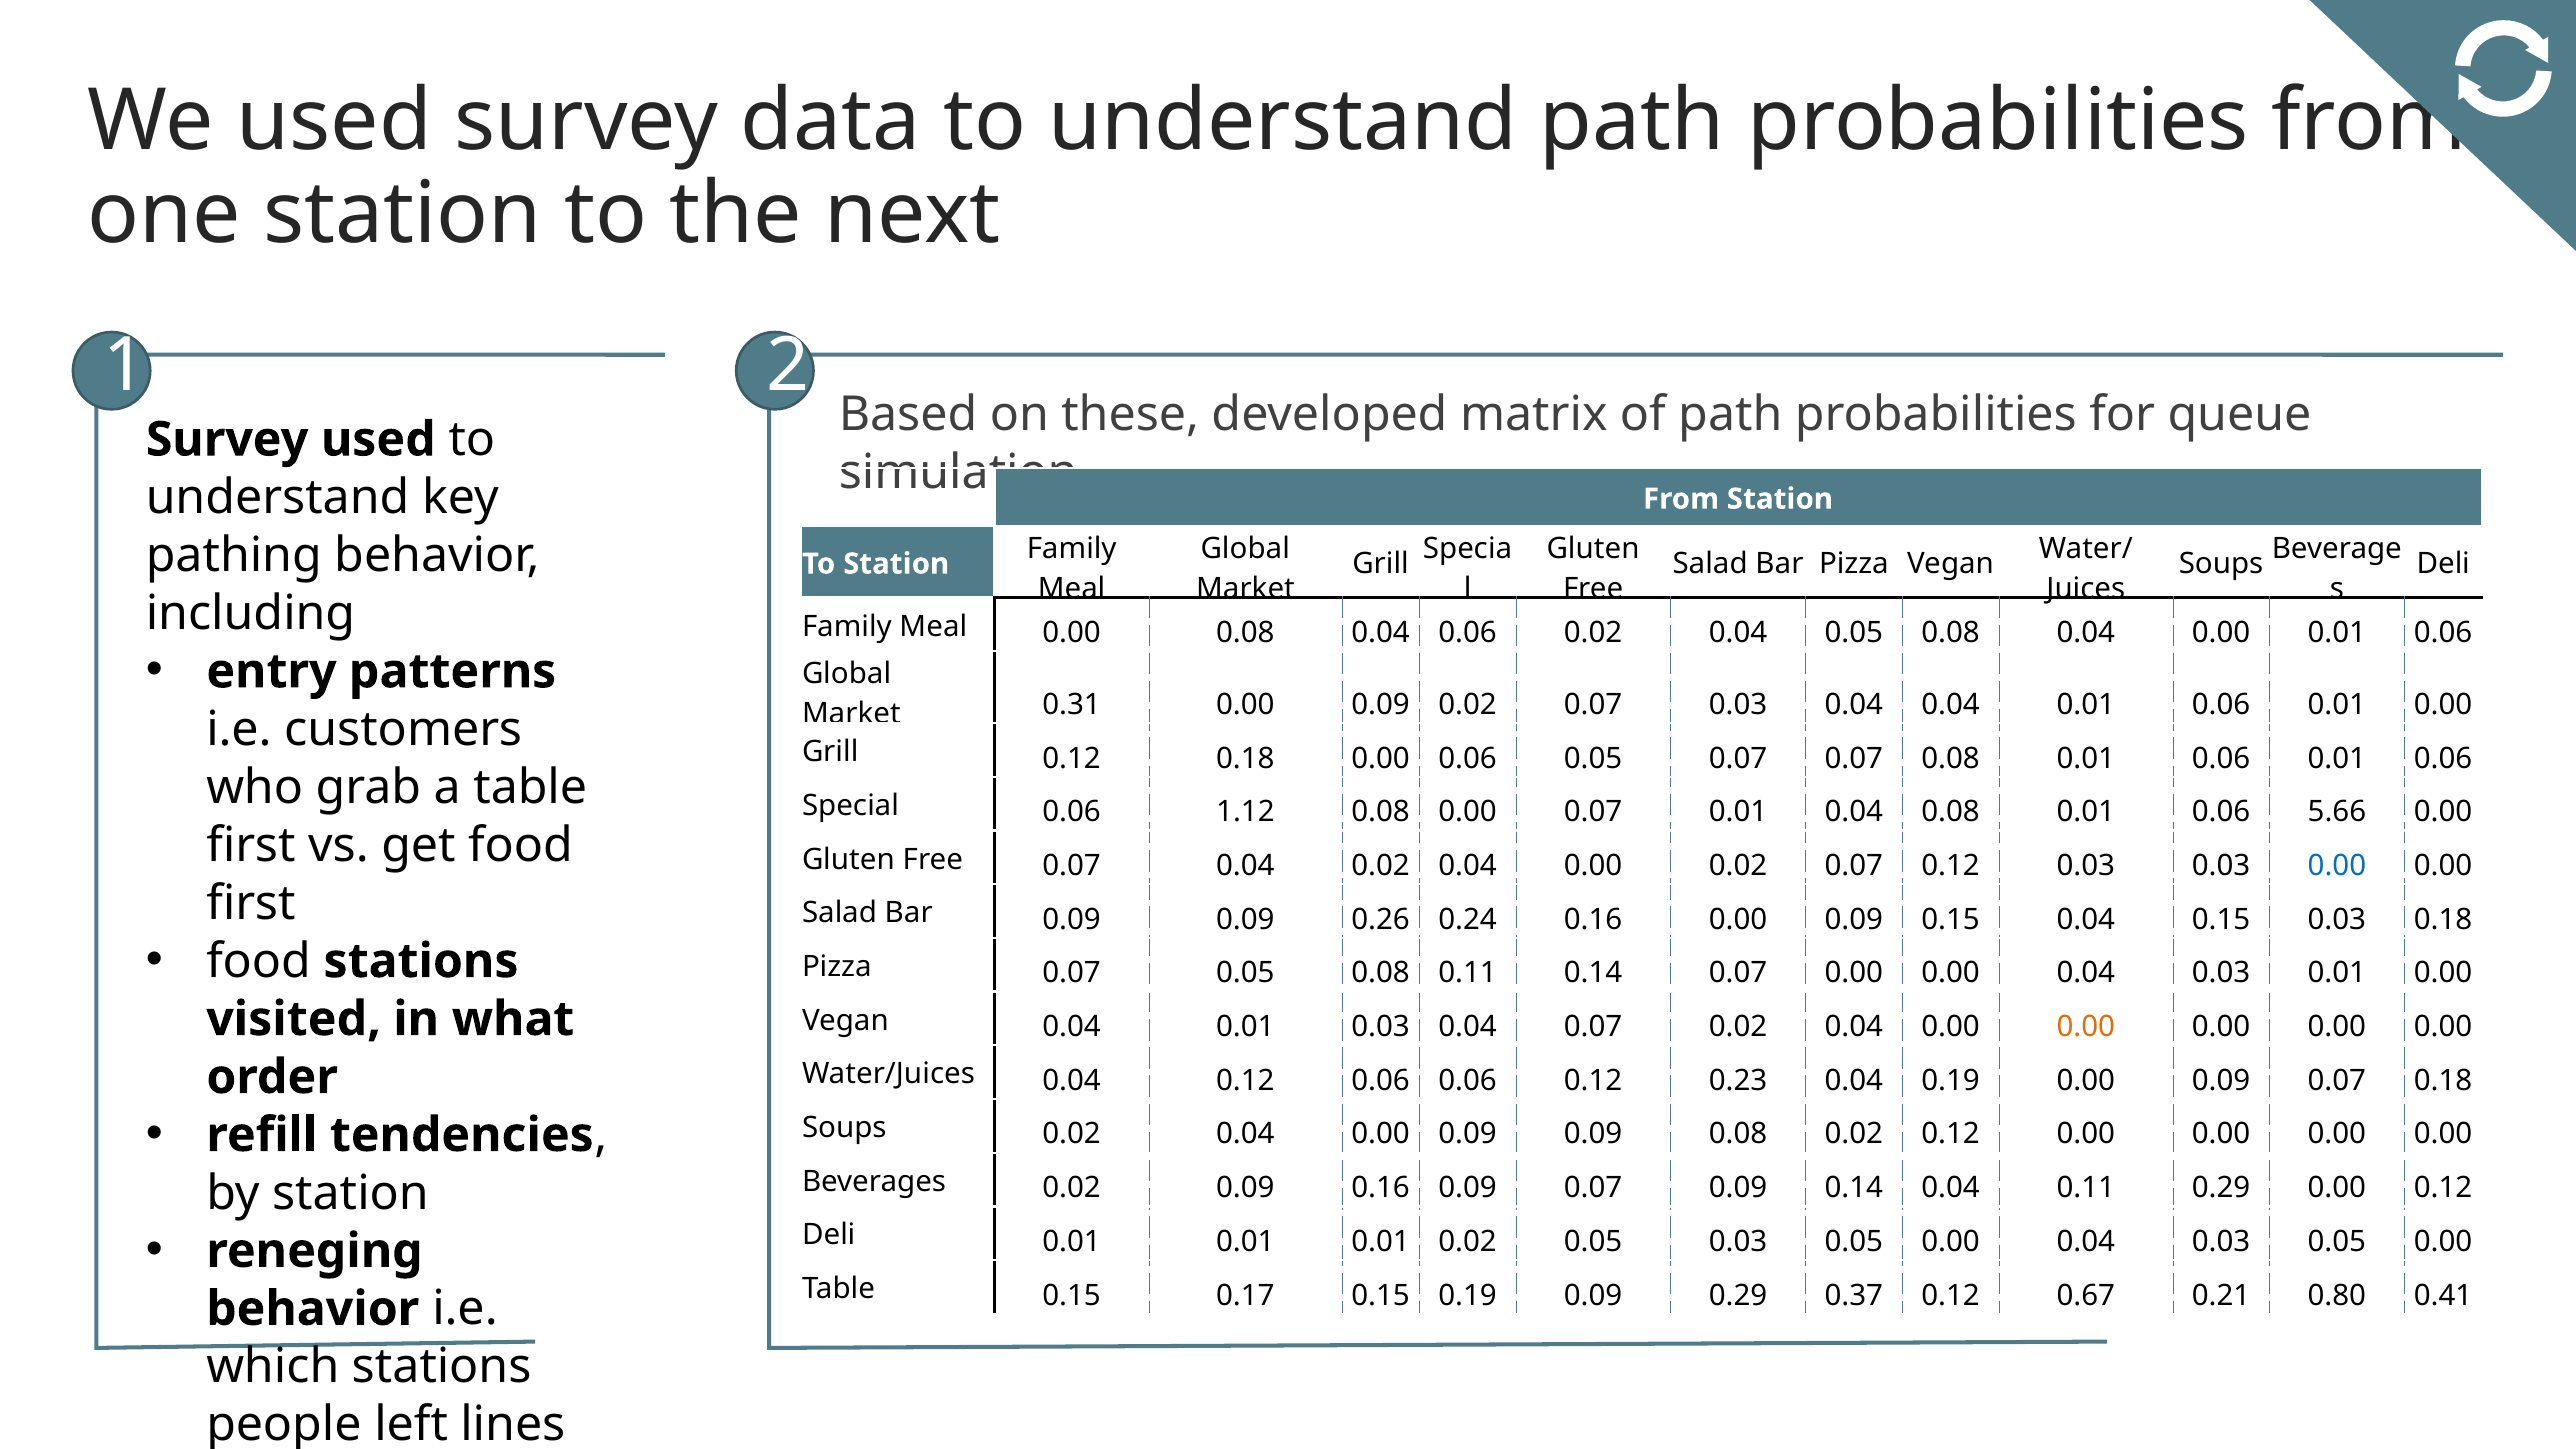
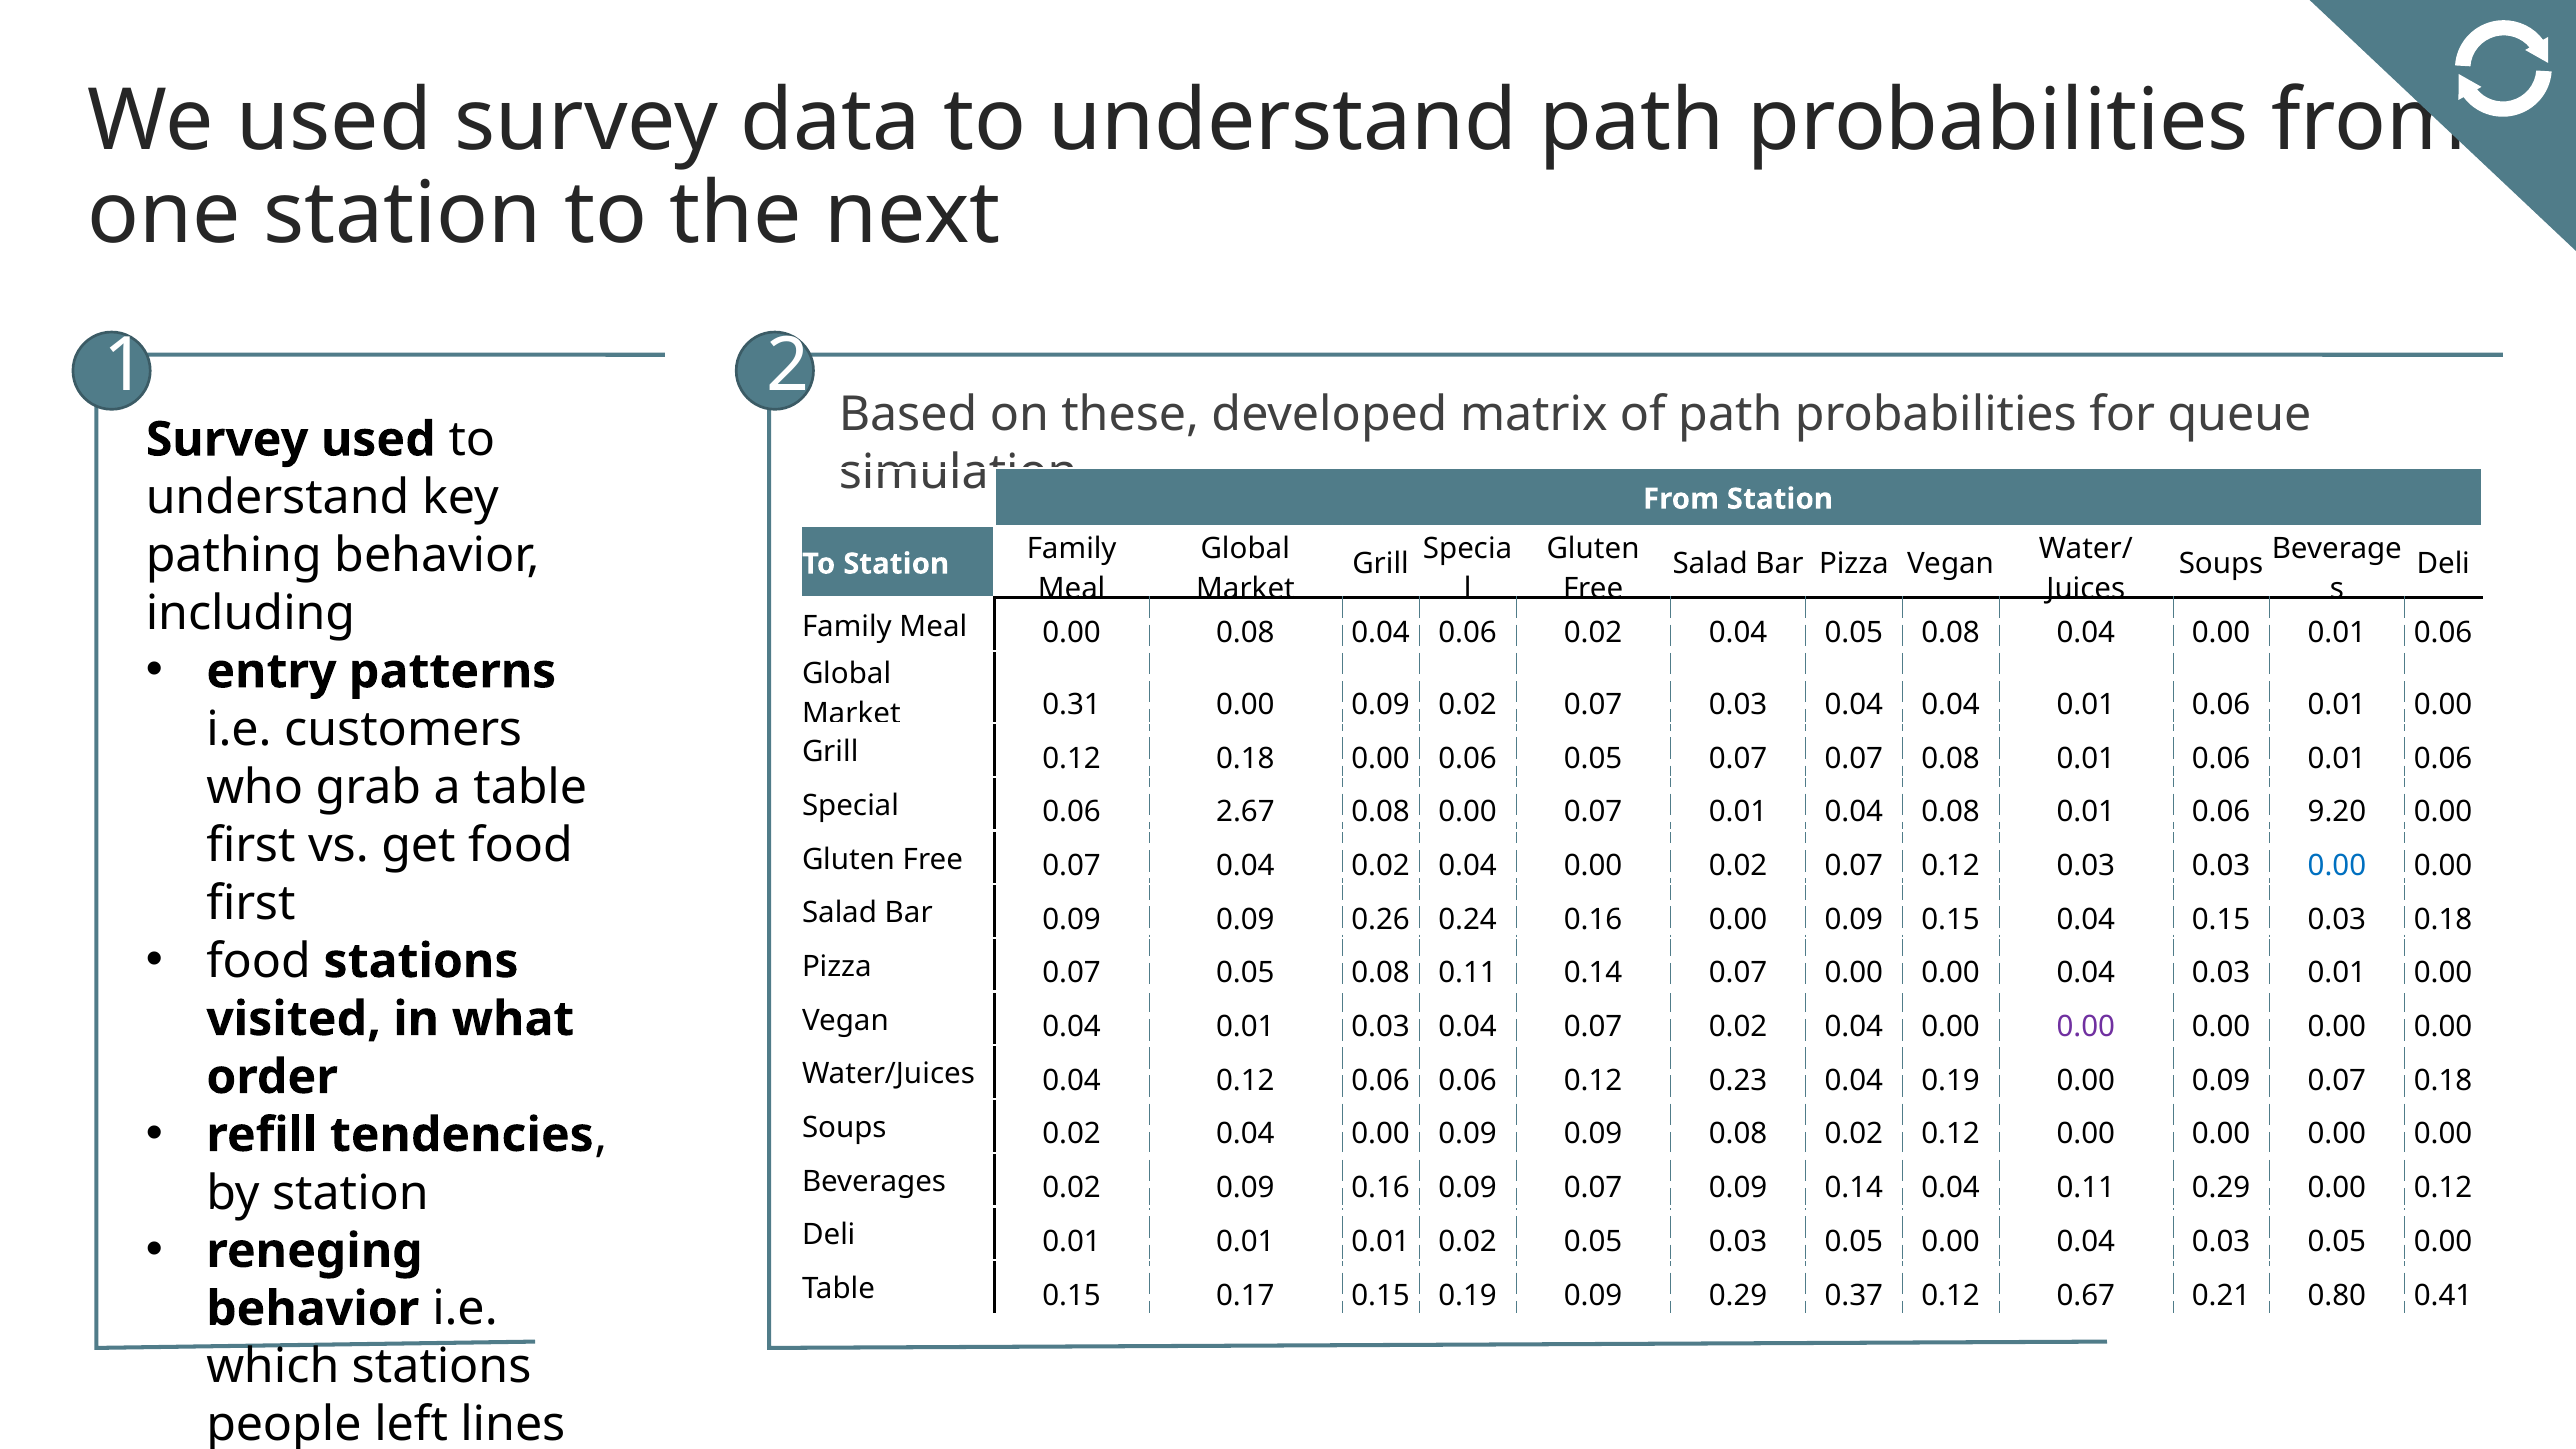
1.12: 1.12 -> 2.67 (1245, 812)
5.66: 5.66 -> 9.20 (2337, 812)
0.00 colour: orange -> purple (2086, 1027)
